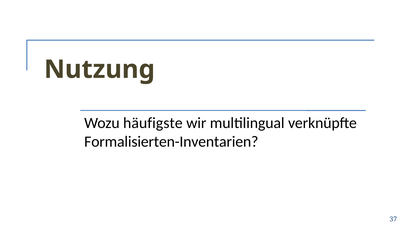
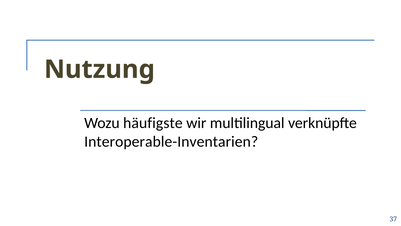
Formalisierten-Inventarien: Formalisierten-Inventarien -> Interoperable-Inventarien (171, 141)
